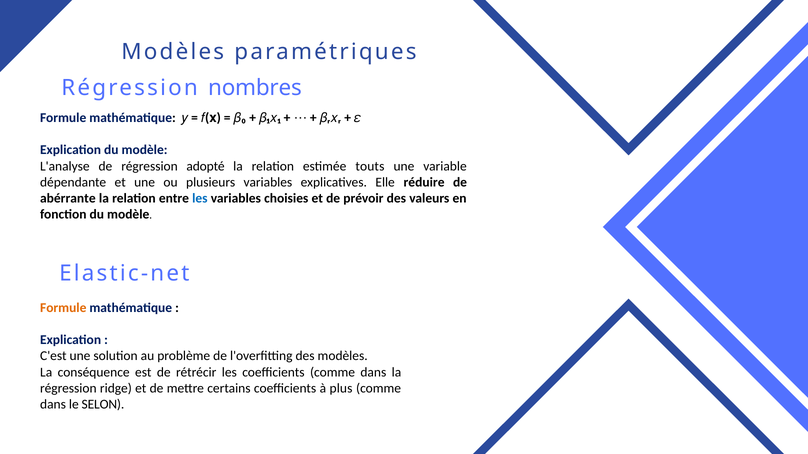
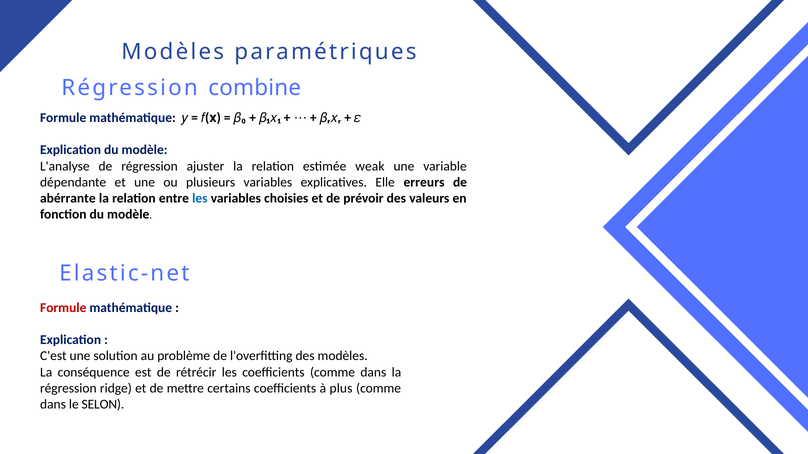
nombres: nombres -> combine (255, 88)
adopté: adopté -> ajuster (206, 166)
touts: touts -> weak (370, 166)
réduire: réduire -> erreurs (424, 182)
Formule colour: orange -> red (63, 308)
